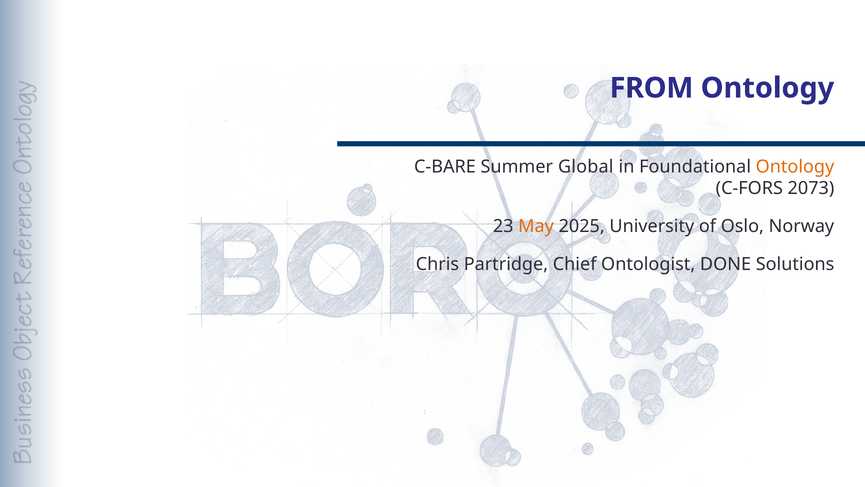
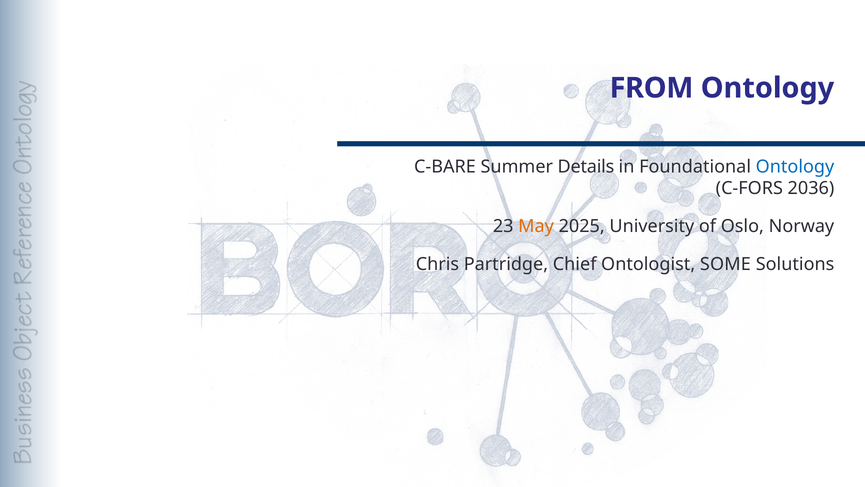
Global: Global -> Details (586, 167)
Ontology colour: orange -> blue (795, 167)
2073: 2073 -> 2036 (811, 188)
DONE: DONE -> SOME (725, 264)
